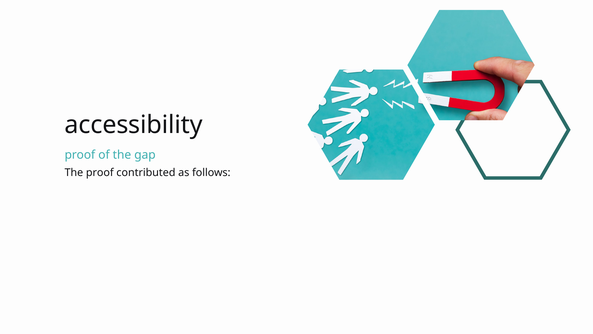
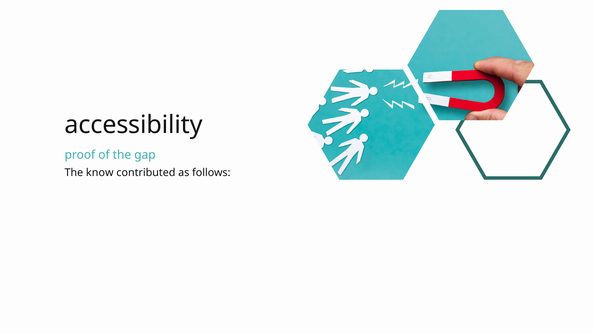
The proof: proof -> know (100, 172)
